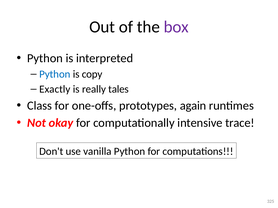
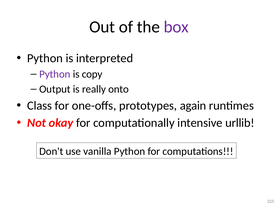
Python colour: blue -> purple (55, 74)
Exactly: Exactly -> Output (55, 89)
tales: tales -> onto (119, 89)
trace: trace -> urllib (240, 123)
